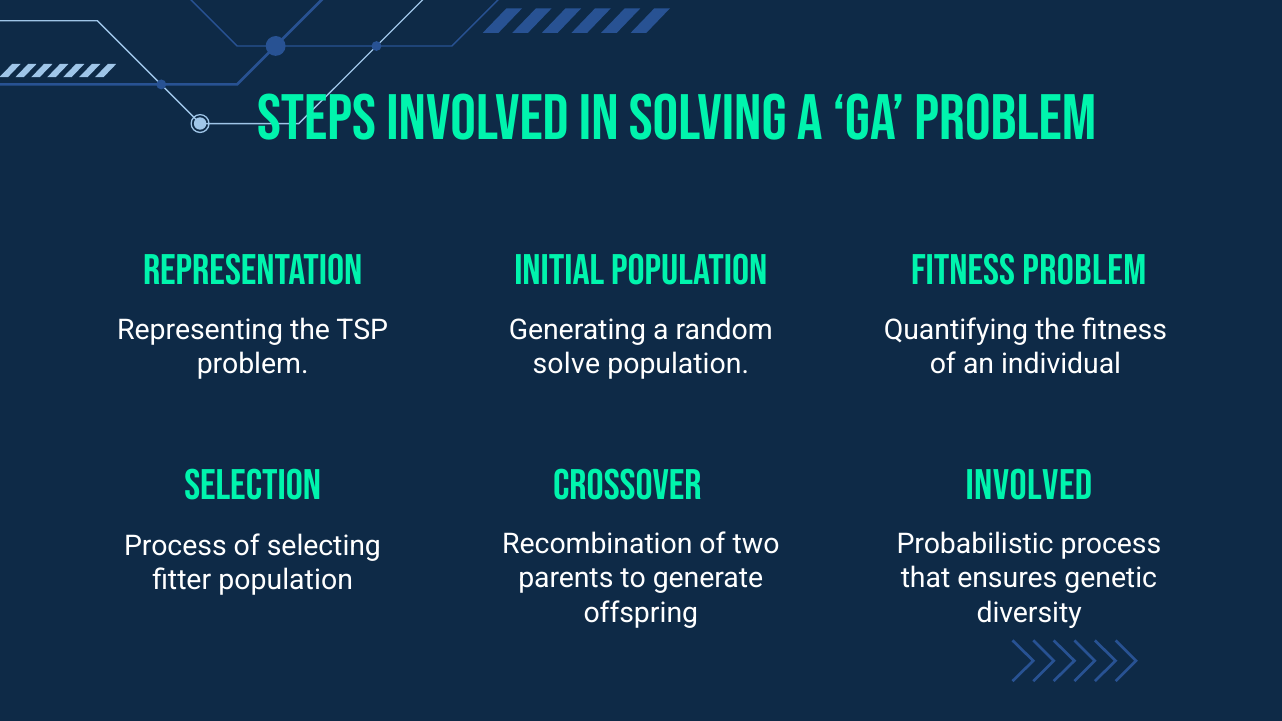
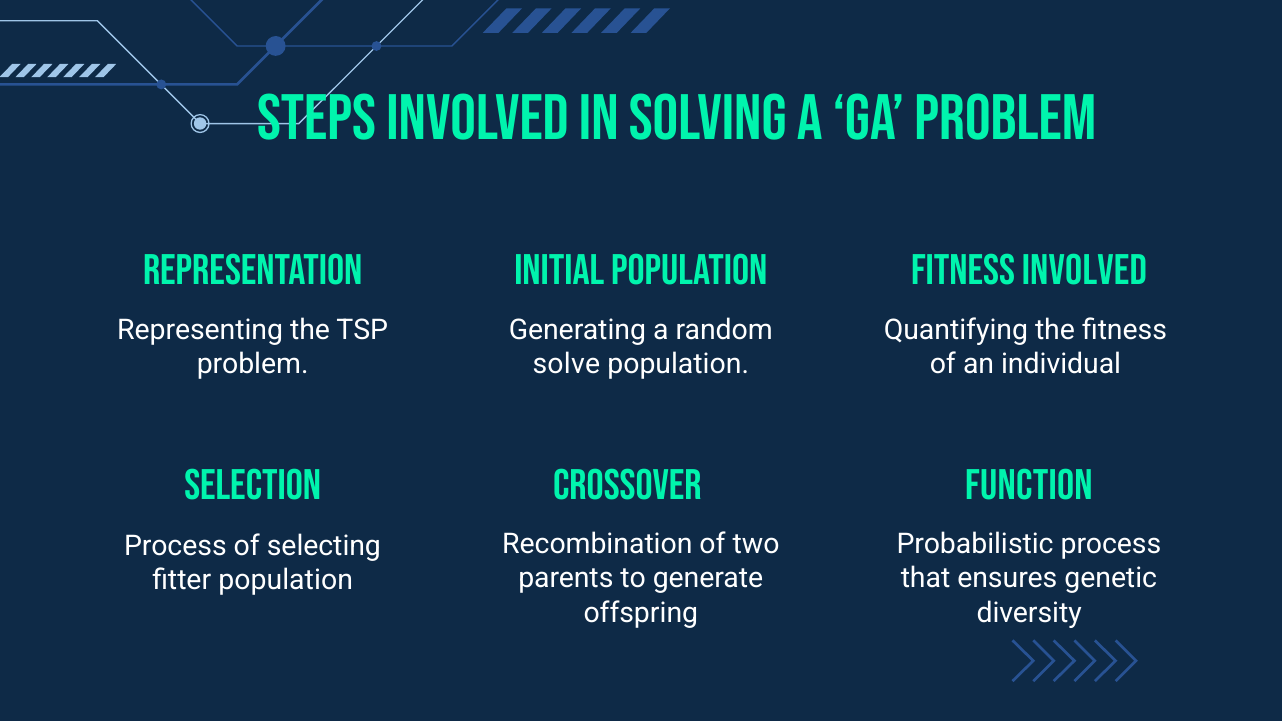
Fitness problem: problem -> involved (1084, 270)
Involved: Involved -> Function (1029, 486)
